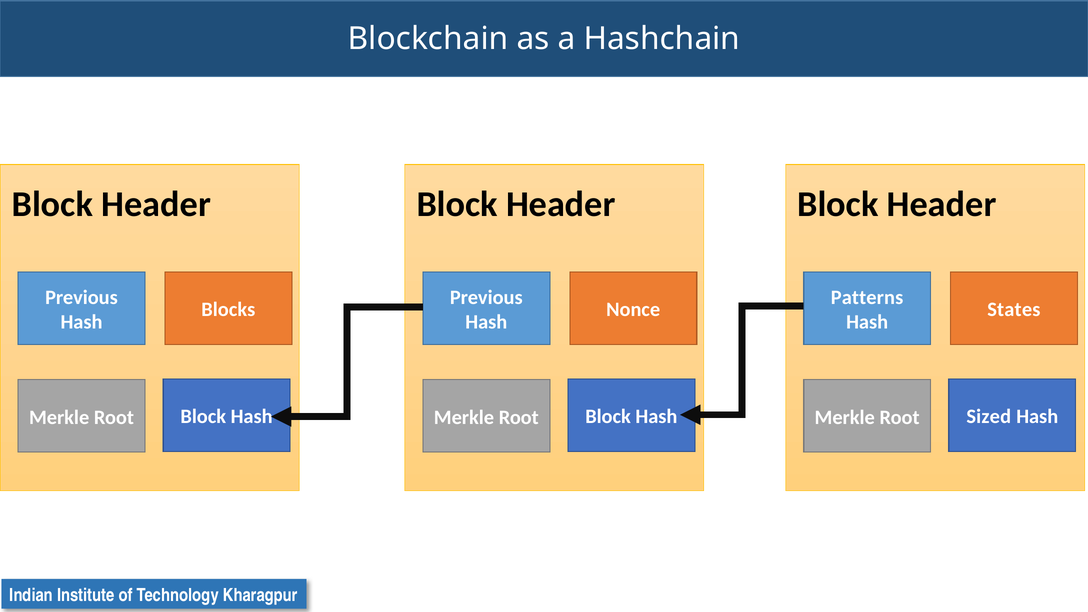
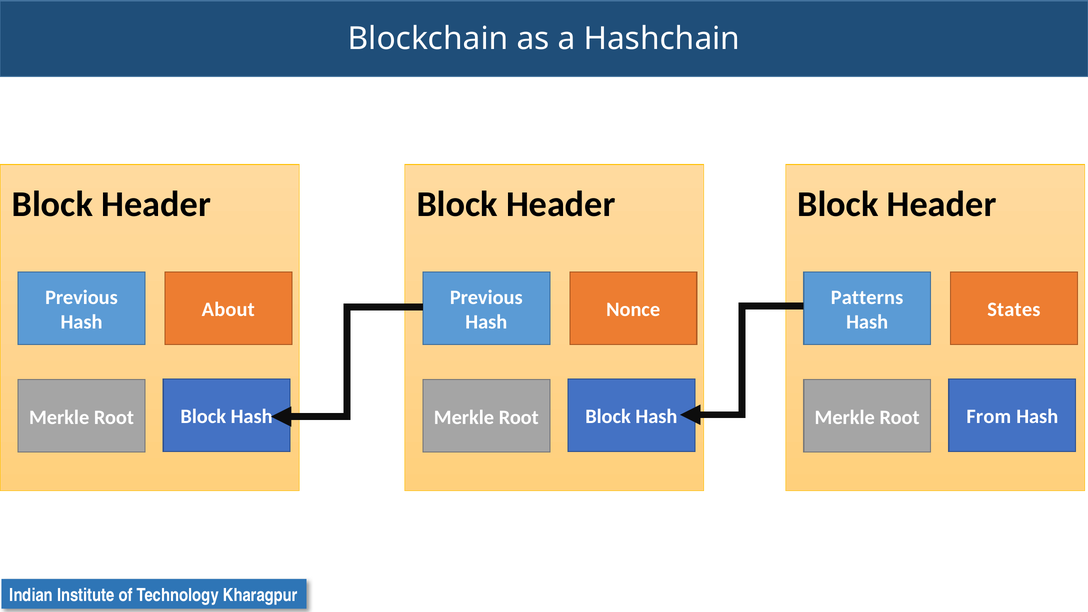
Blocks: Blocks -> About (228, 310)
Sized: Sized -> From (989, 417)
